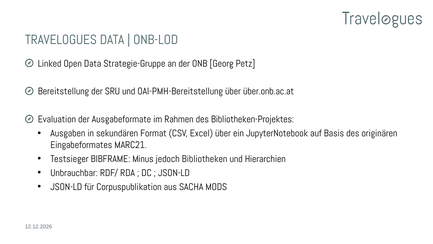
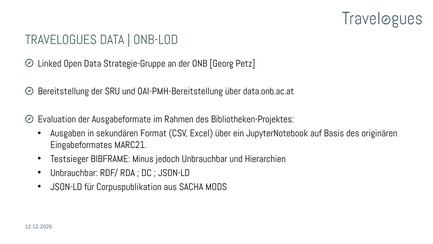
über.onb.ac.at: über.onb.ac.at -> data.onb.ac.at (268, 91)
jedoch Bibliotheken: Bibliotheken -> Unbrauchbar (205, 159)
